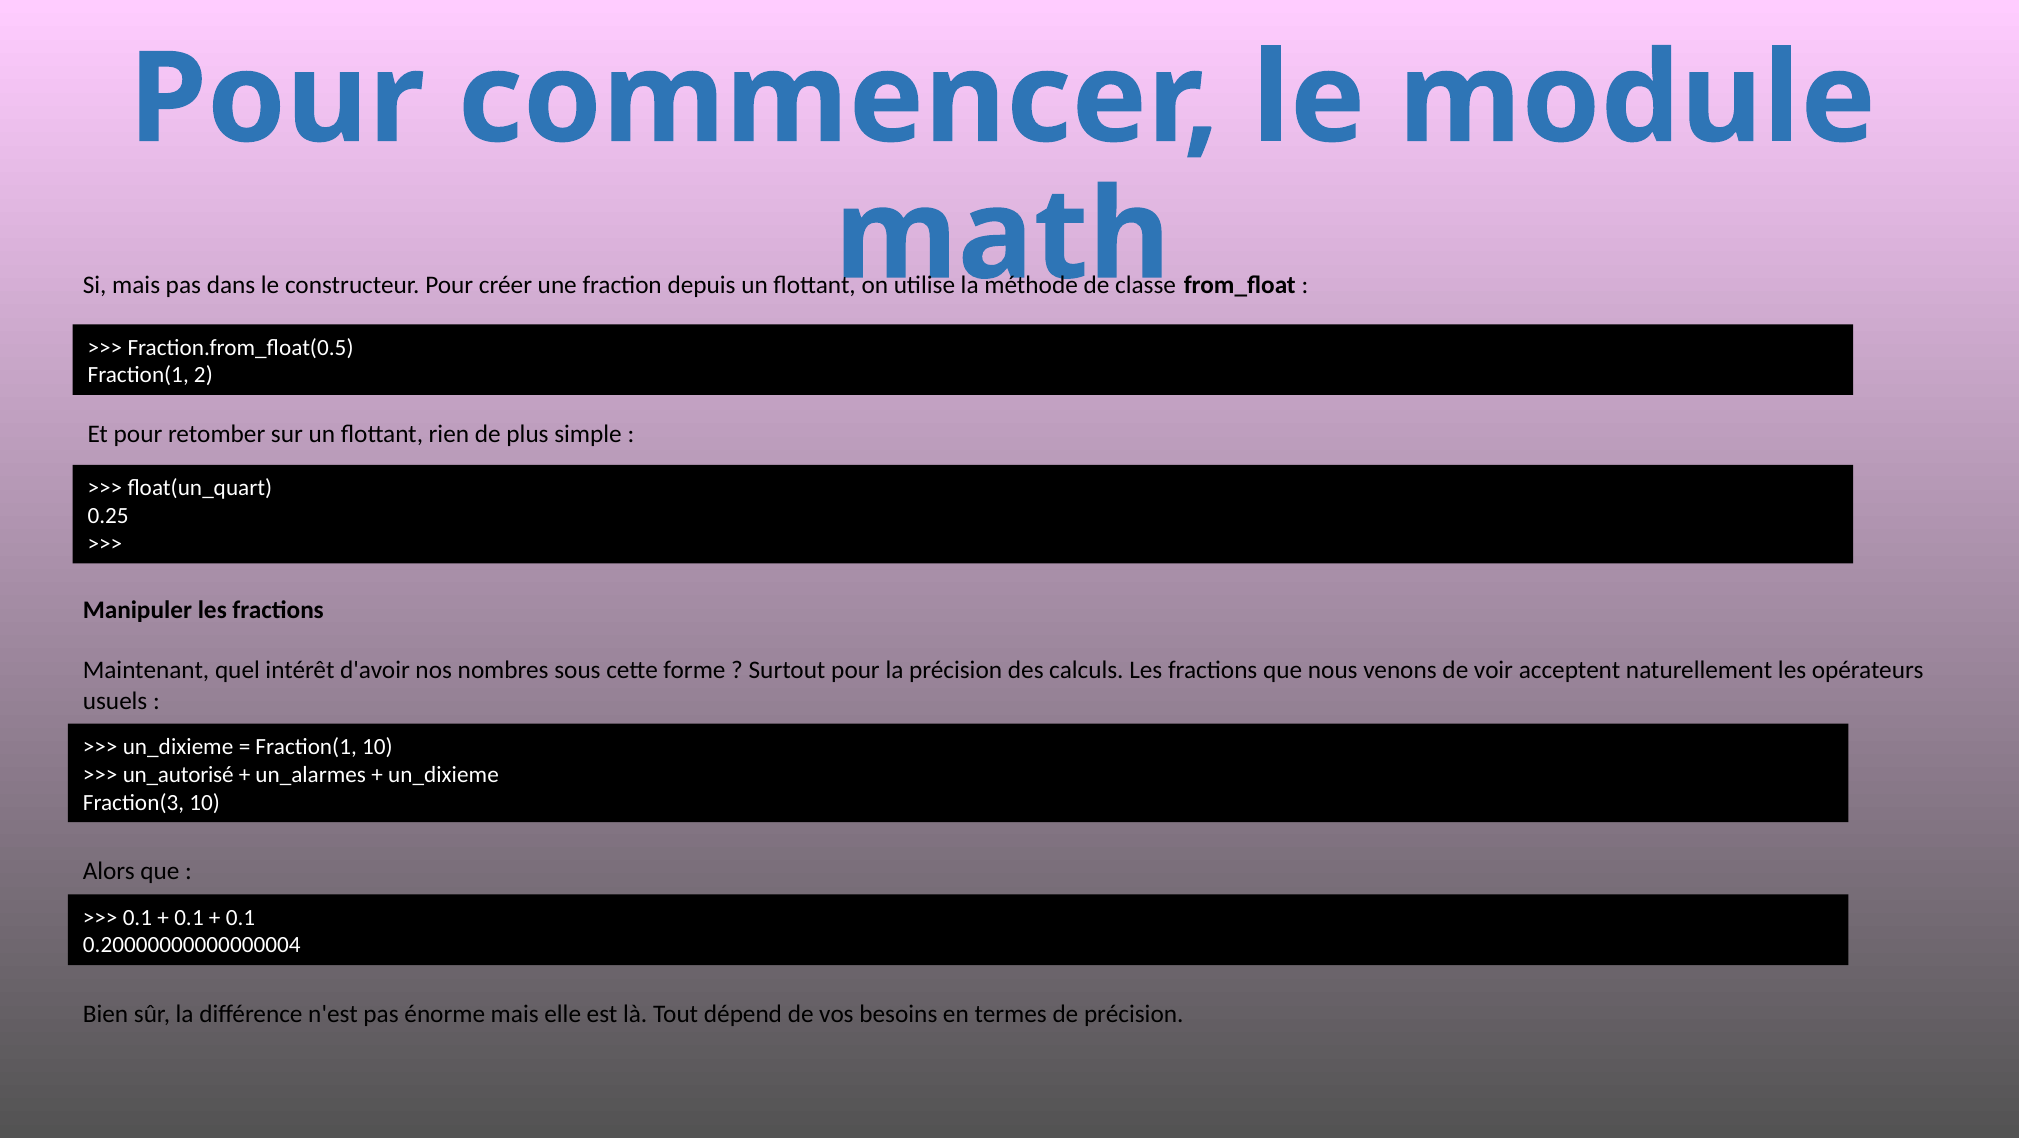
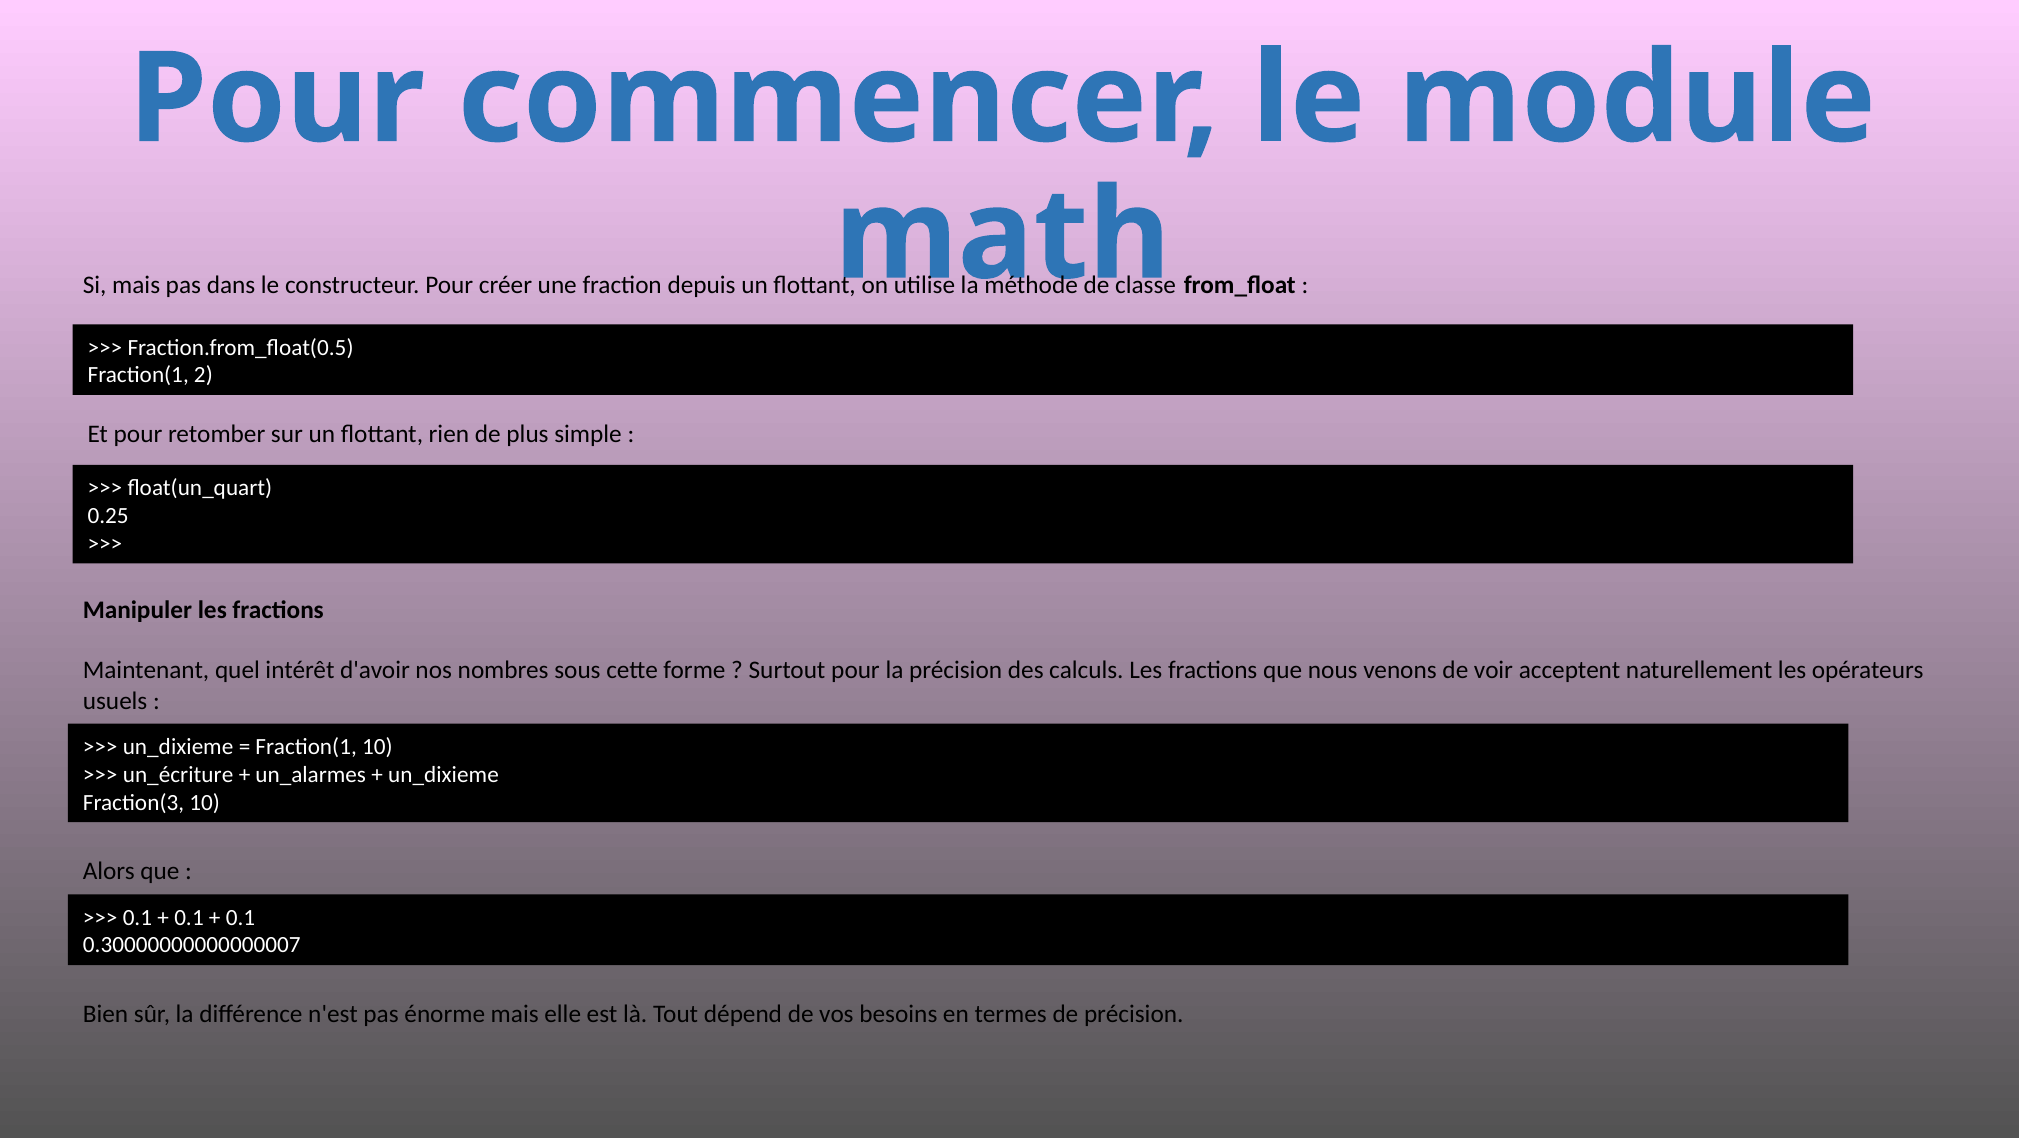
un_autorisé: un_autorisé -> un_écriture (178, 775)
0.20000000000000004: 0.20000000000000004 -> 0.30000000000000007 (192, 946)
